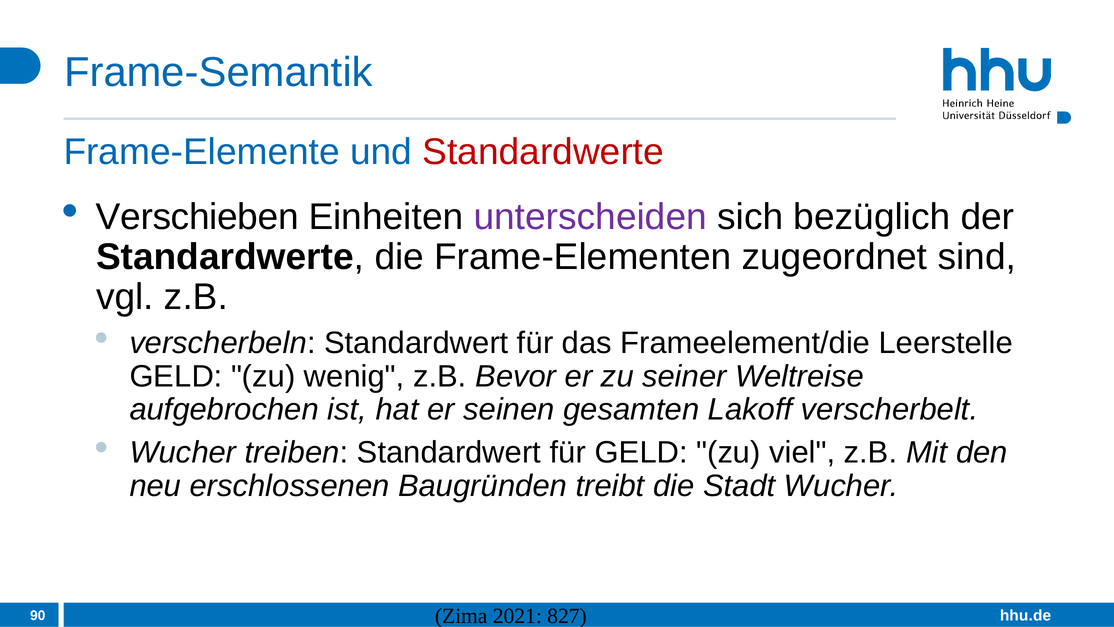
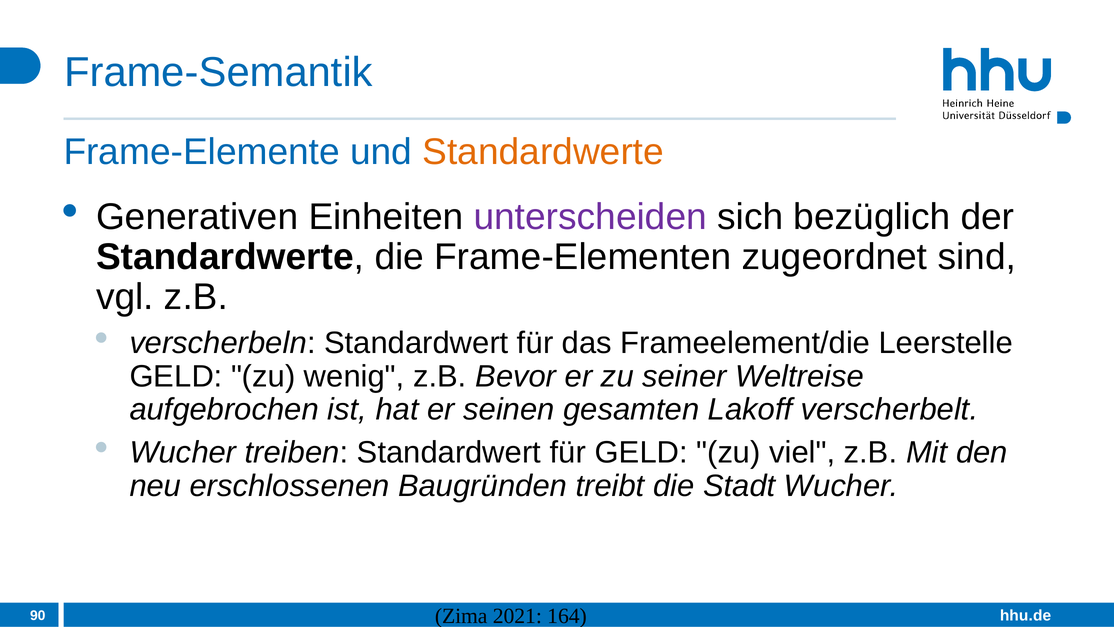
Standardwerte colour: red -> orange (543, 152)
Verschieben: Verschieben -> Generativen (197, 217)
827: 827 -> 164 (567, 617)
